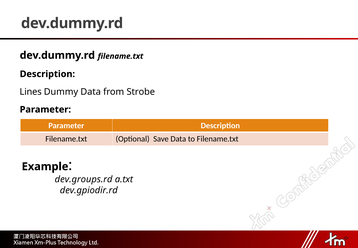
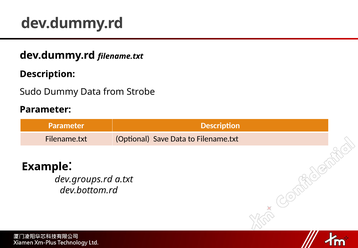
Lines: Lines -> Sudo (31, 92)
dev.gpiodir.rd: dev.gpiodir.rd -> dev.bottom.rd (89, 190)
